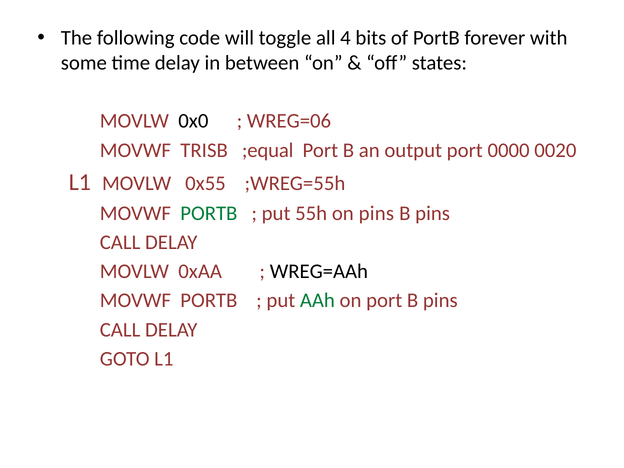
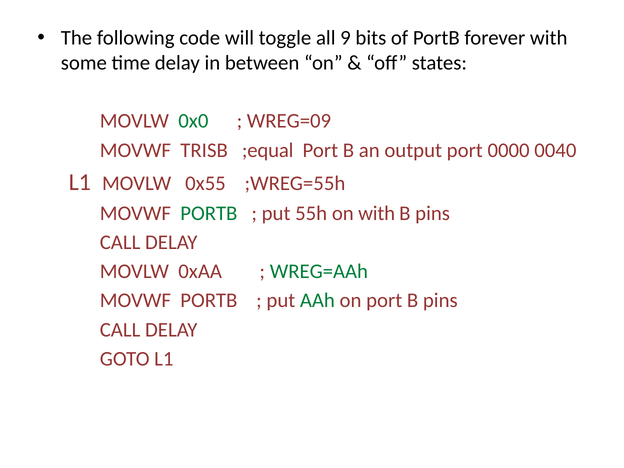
4: 4 -> 9 (345, 38)
0x0 colour: black -> green (193, 121)
WREG=06: WREG=06 -> WREG=09 (289, 121)
0020: 0020 -> 0040 (555, 150)
on pins: pins -> with (377, 213)
WREG=AAh colour: black -> green (319, 271)
